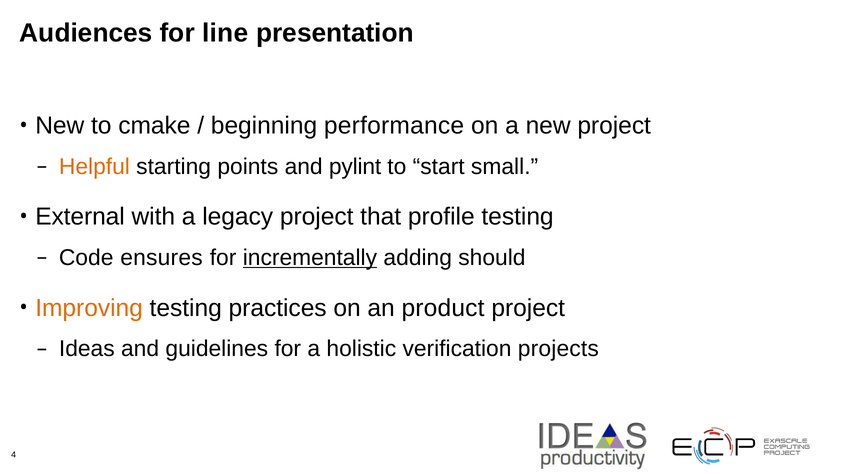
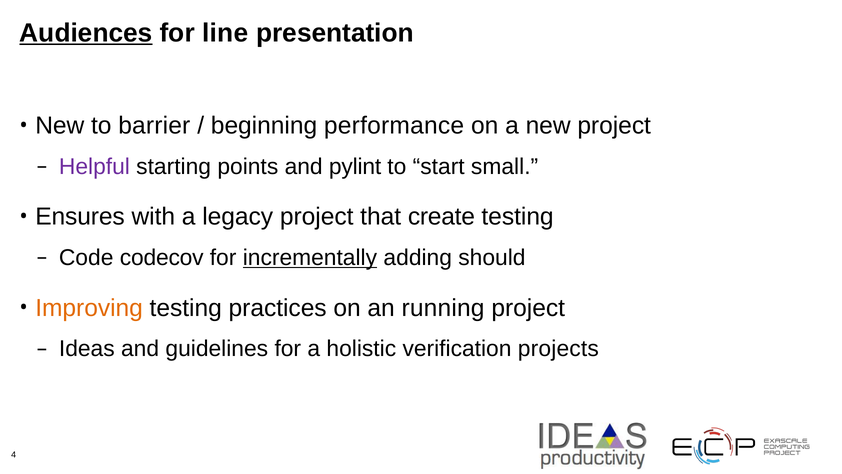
Audiences underline: none -> present (86, 33)
cmake: cmake -> barrier (154, 126)
Helpful colour: orange -> purple (94, 166)
External: External -> Ensures (80, 217)
profile: profile -> create (441, 217)
ensures: ensures -> codecov (162, 257)
product: product -> running (443, 308)
